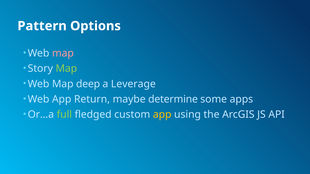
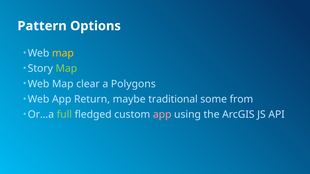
map colour: pink -> yellow (63, 53)
deep: deep -> clear (88, 84)
Leverage: Leverage -> Polygons (133, 84)
determine: determine -> traditional (173, 99)
apps: apps -> from (241, 99)
app colour: yellow -> pink (162, 115)
